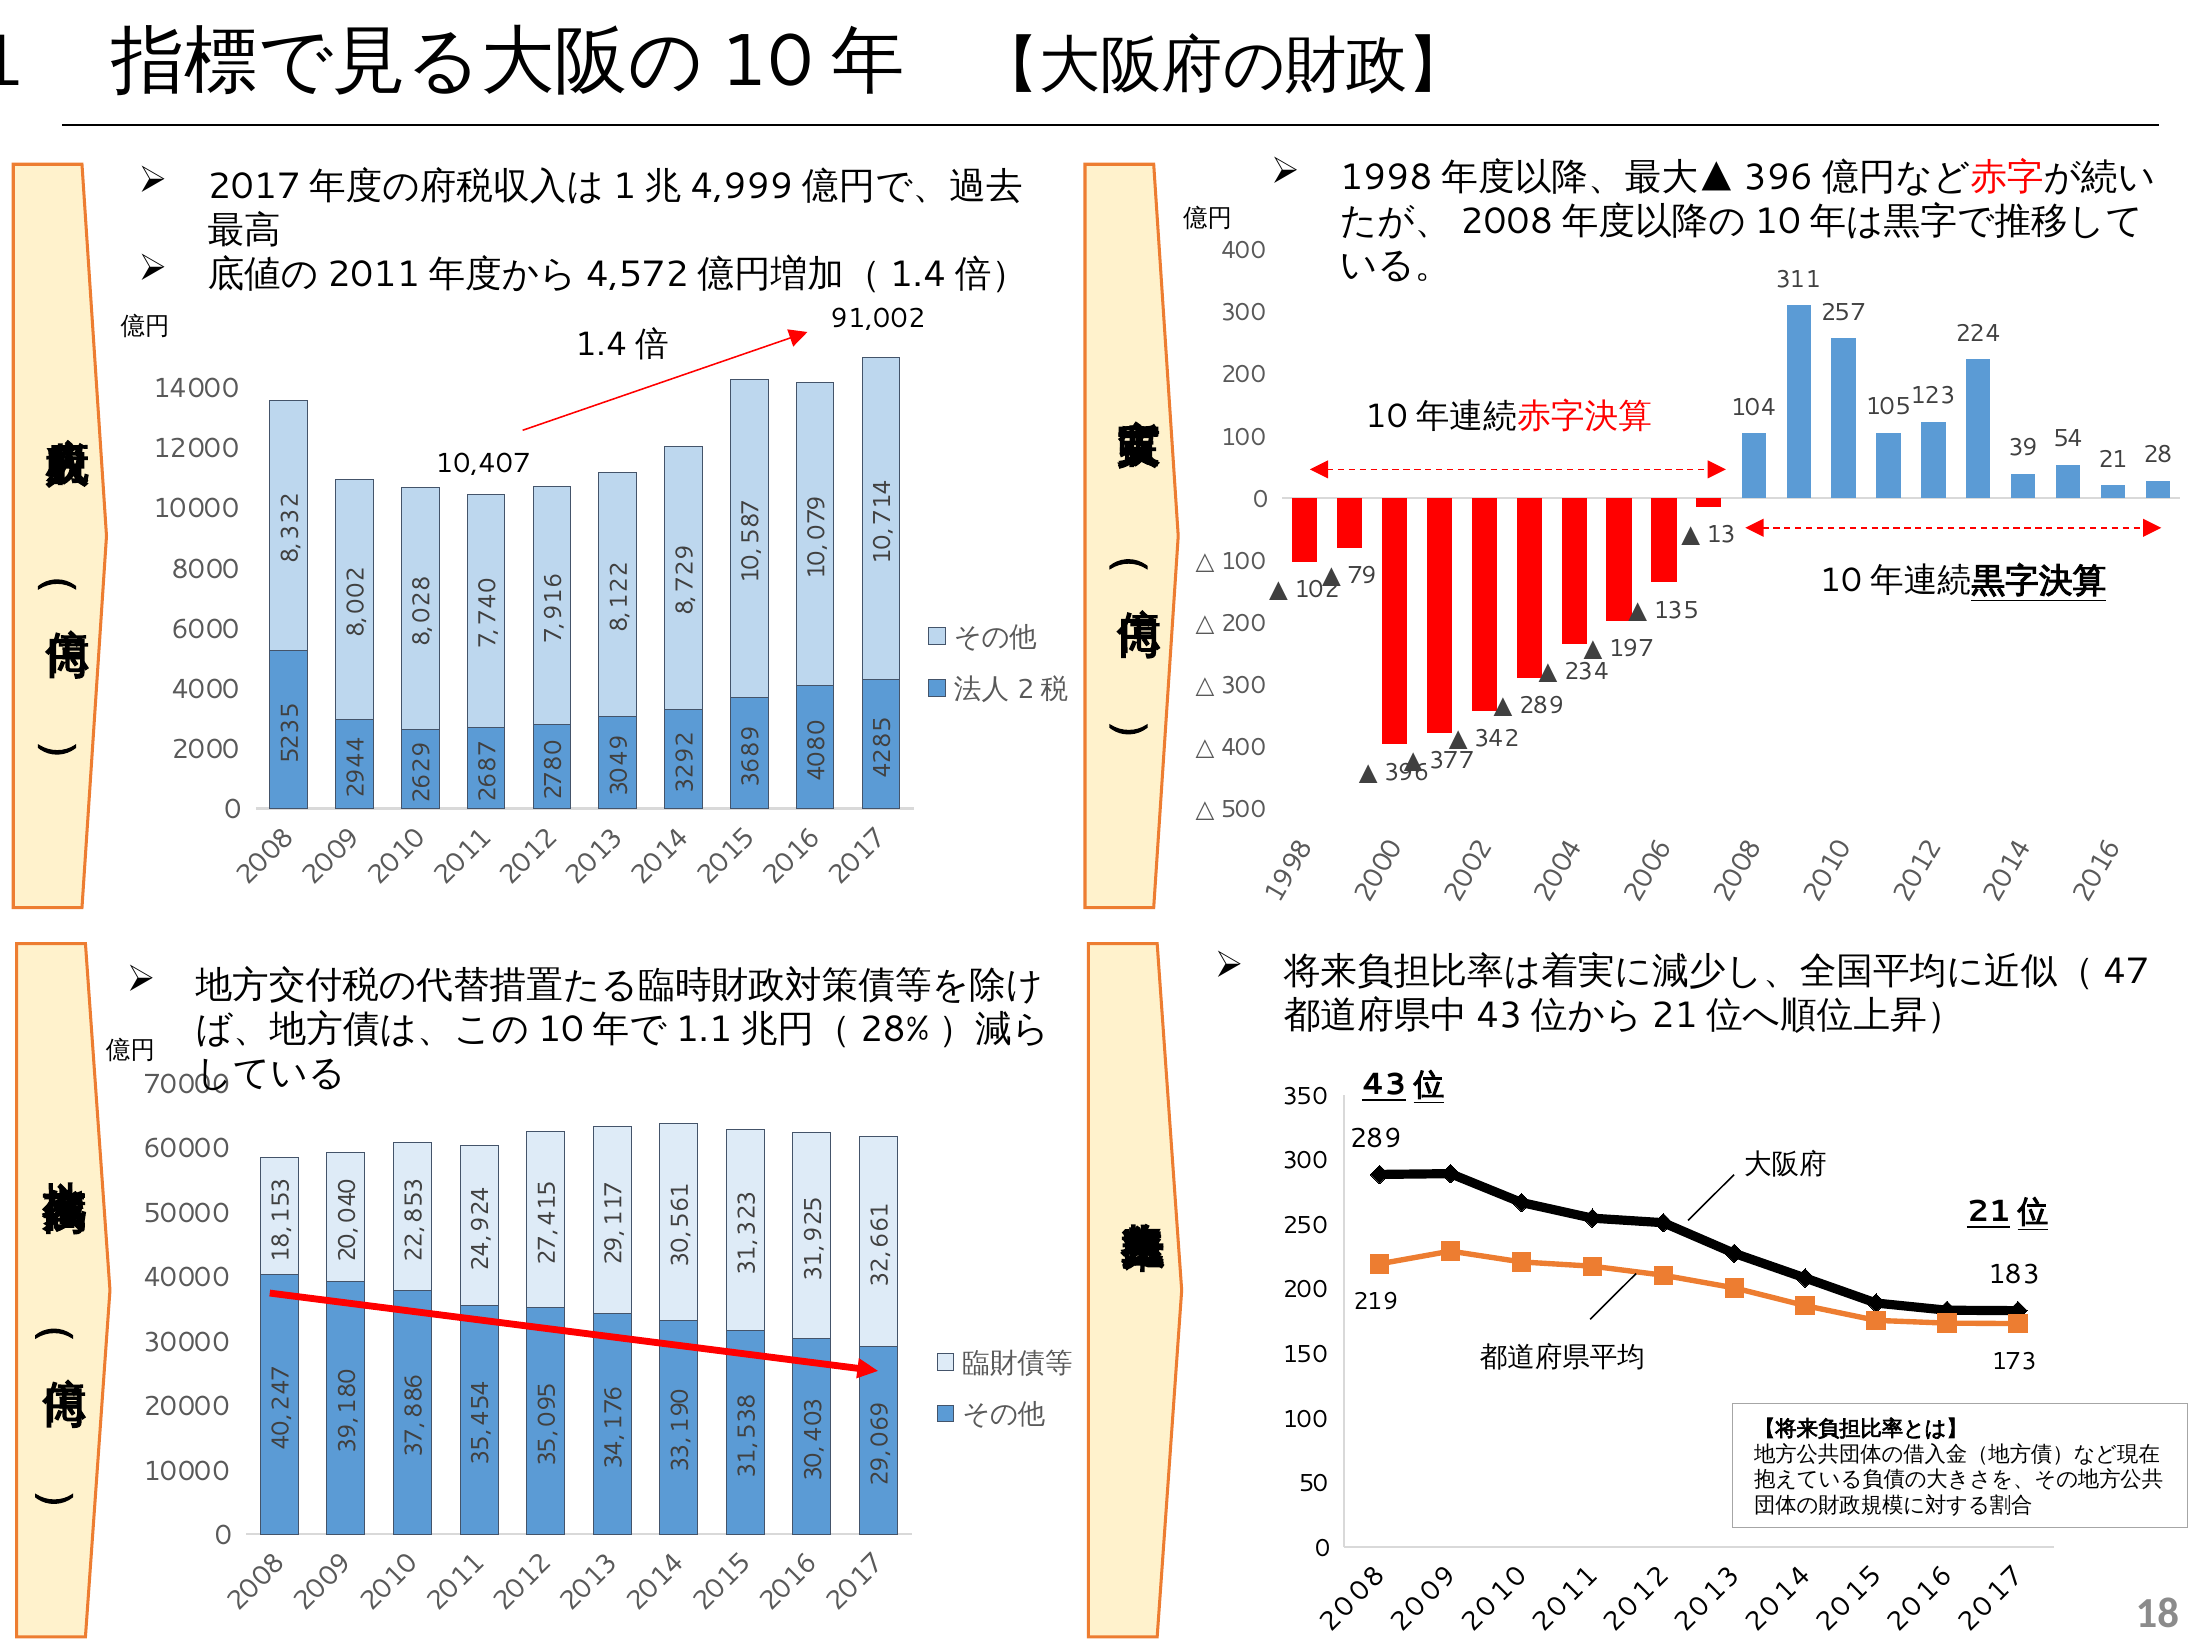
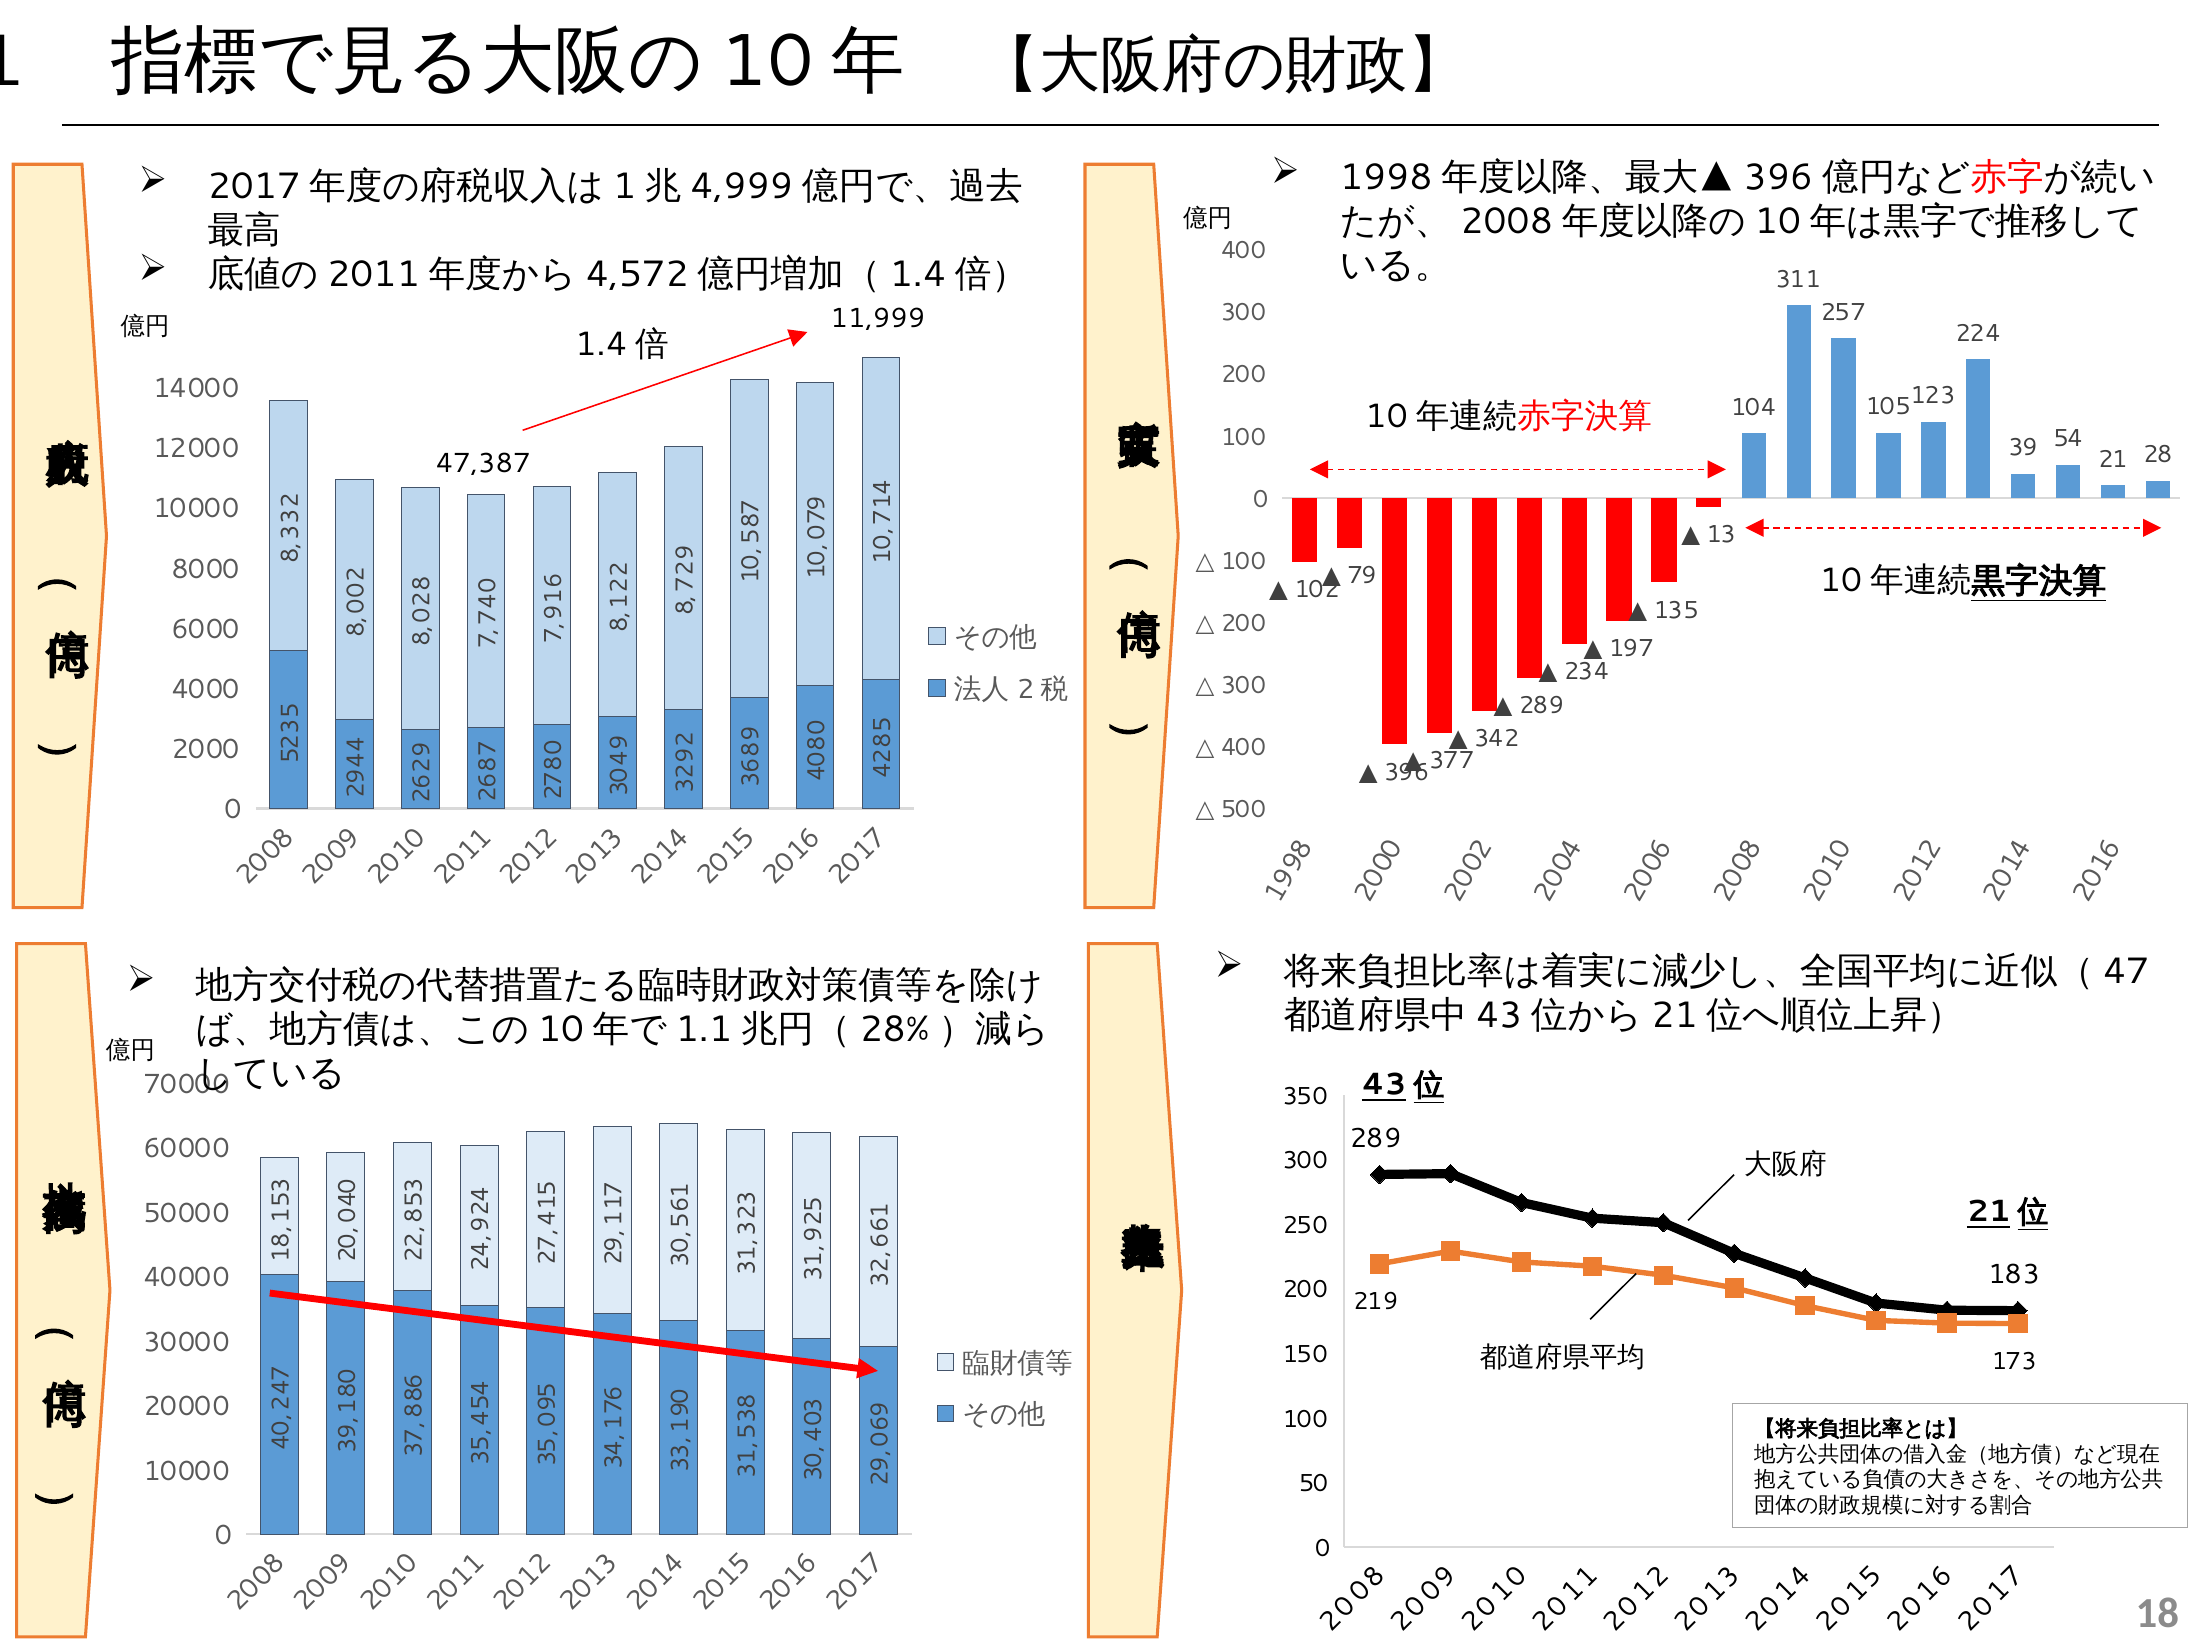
91,002: 91,002 -> 11,999 (878, 318)
10,407: 10,407 -> 47,387 (483, 463)
